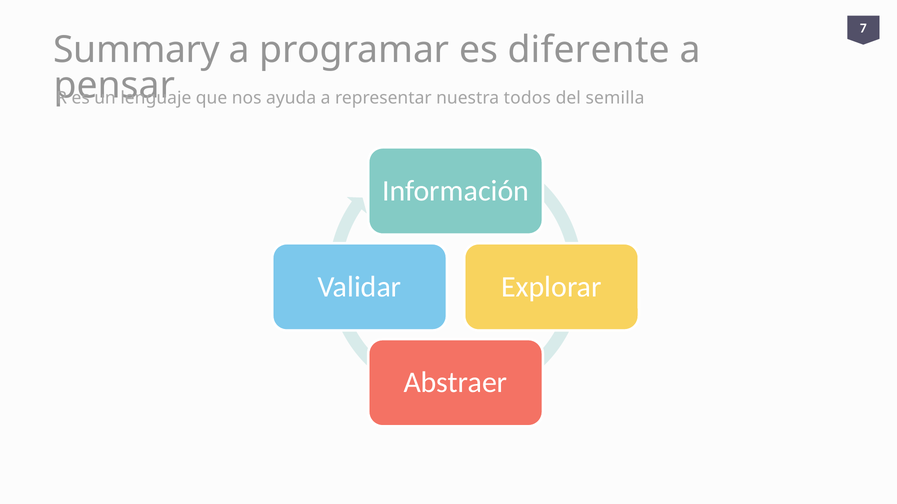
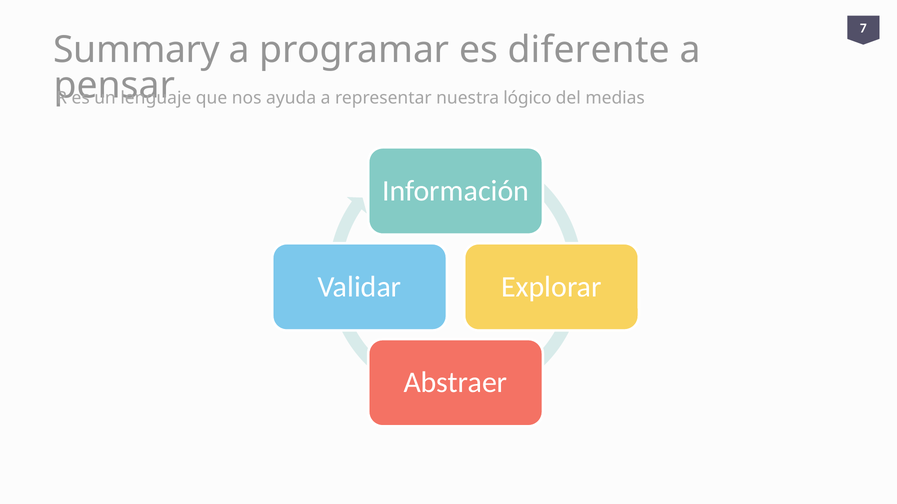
todos: todos -> lógico (527, 98)
semilla: semilla -> medias (615, 98)
